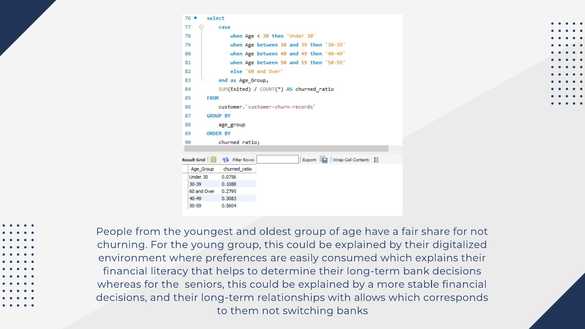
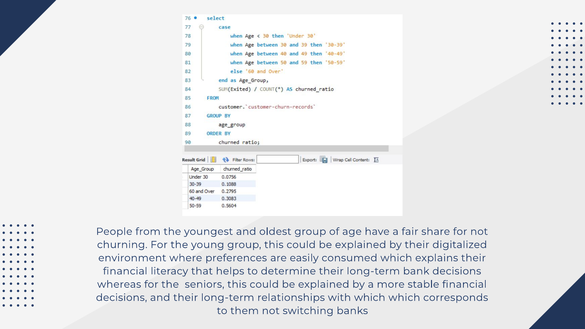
with allows: allows -> which (370, 298)
